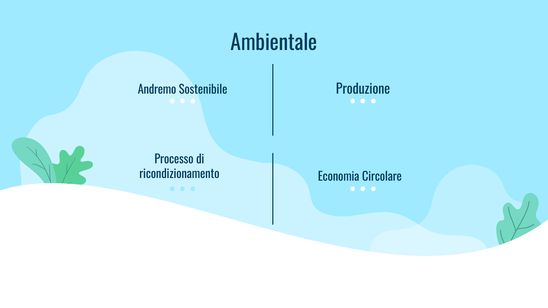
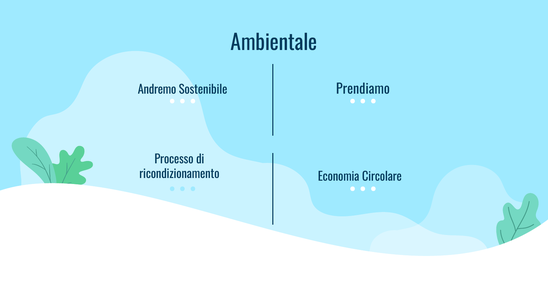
Produzione: Produzione -> Prendiamo (363, 89)
